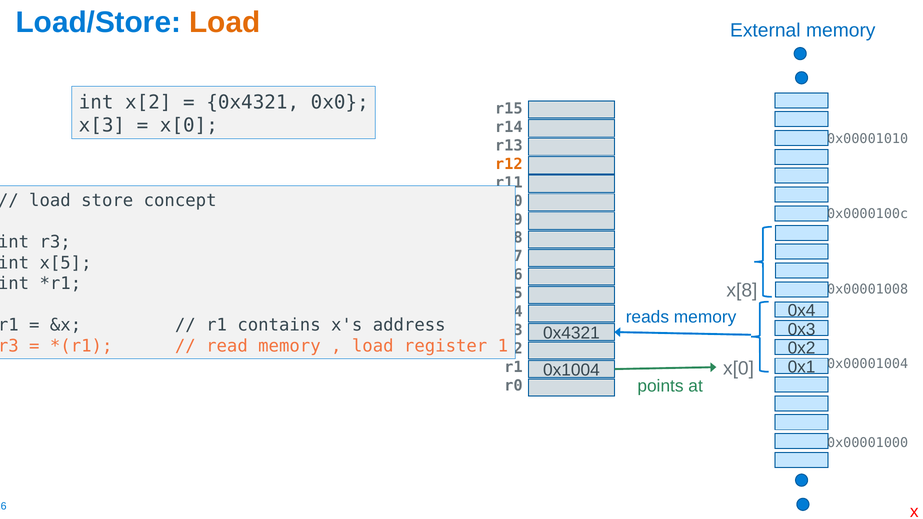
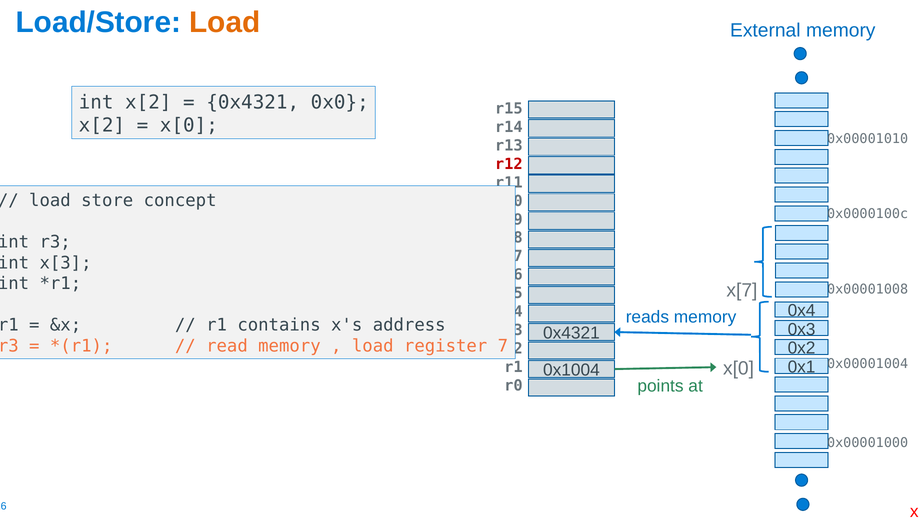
x[3: x[3 -> x[2 (102, 125)
r12 colour: orange -> red (509, 164)
x[5: x[5 -> x[3 (66, 263)
x[8: x[8 -> x[7 (742, 290)
1: 1 -> 7 (503, 346)
